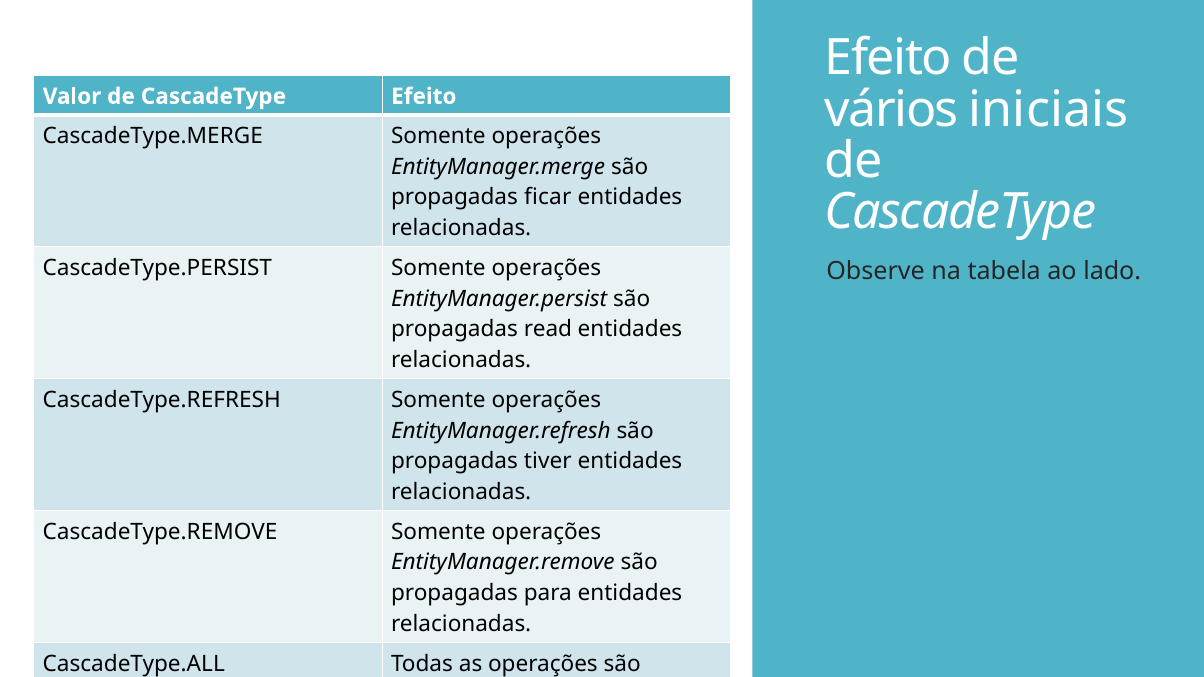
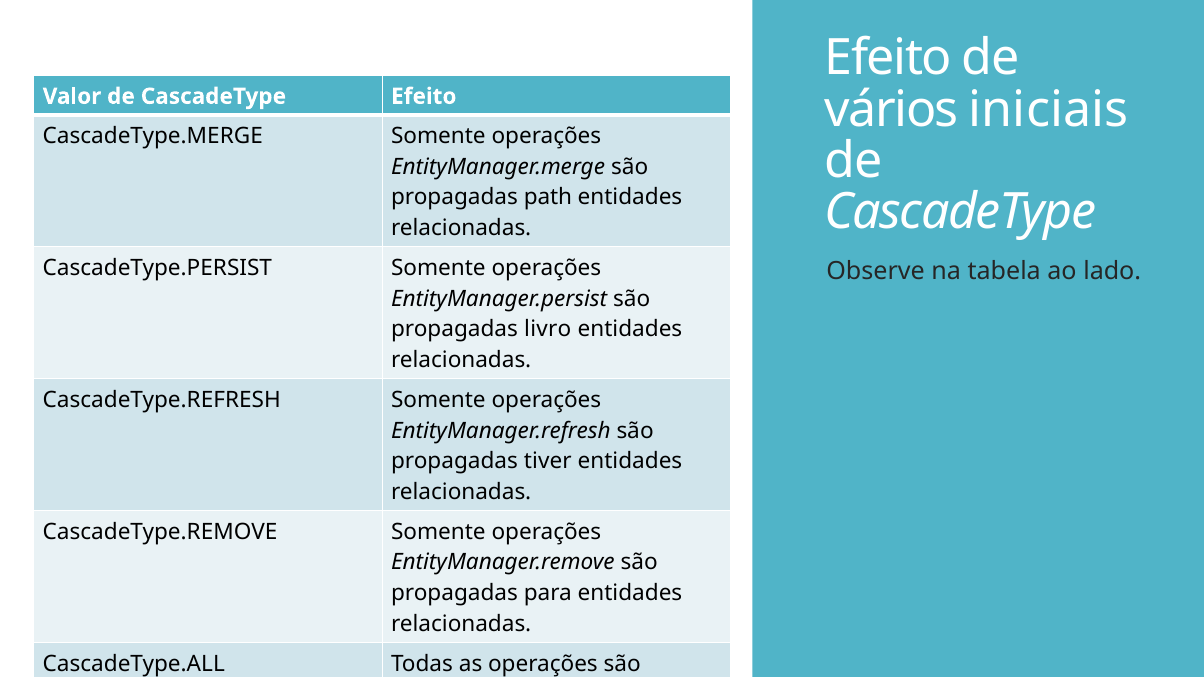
ficar: ficar -> path (548, 198)
read: read -> livro (548, 330)
